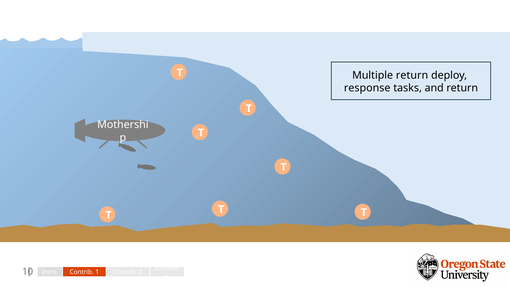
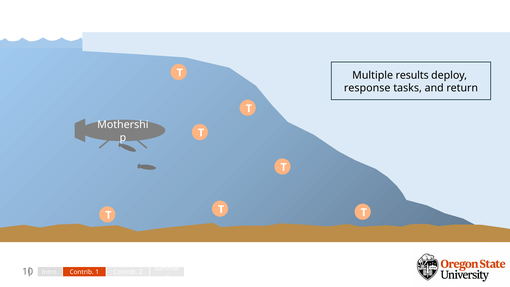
Multiple return: return -> results (412, 75)
